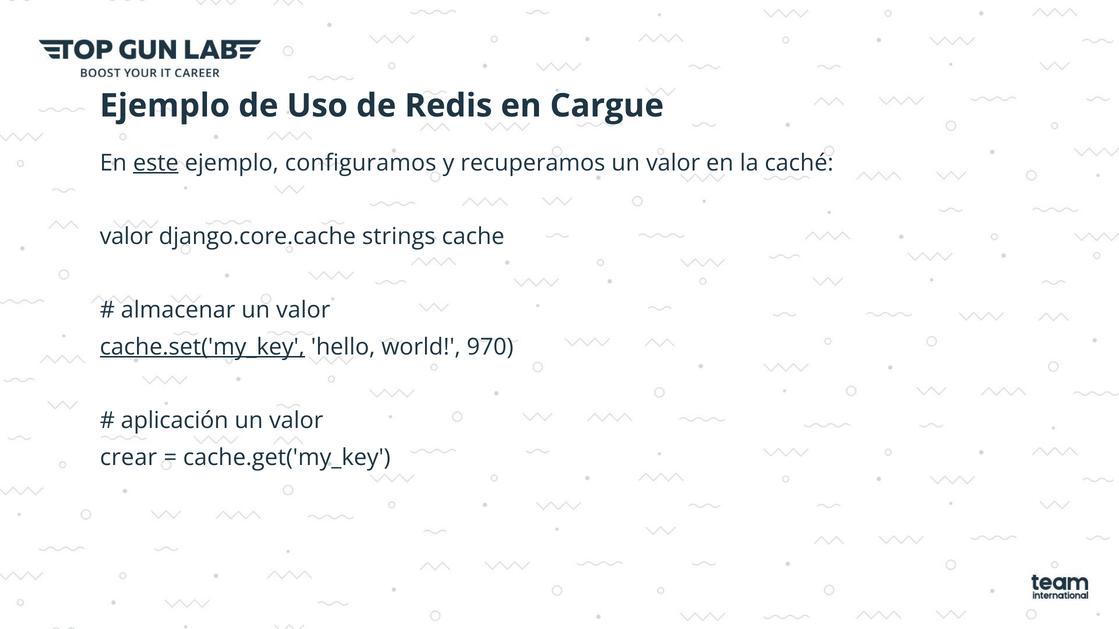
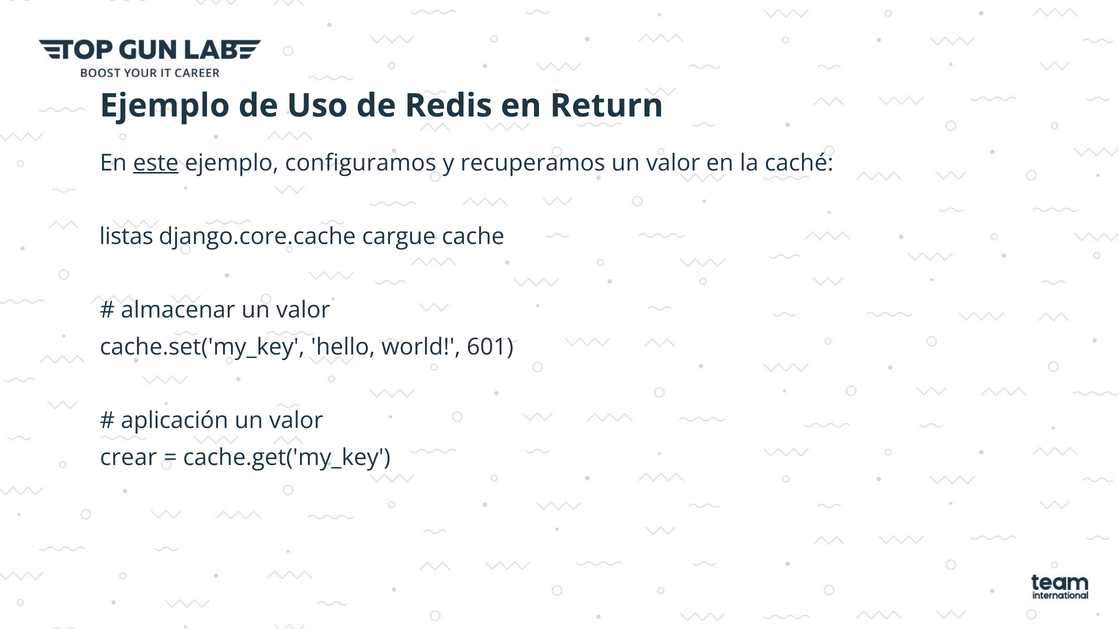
Cargue: Cargue -> Return (607, 106)
valor: valor -> listas (126, 237)
strings: strings -> cargue (399, 237)
cache.set('my_key underline: present -> none (202, 347)
970: 970 -> 601 (490, 347)
